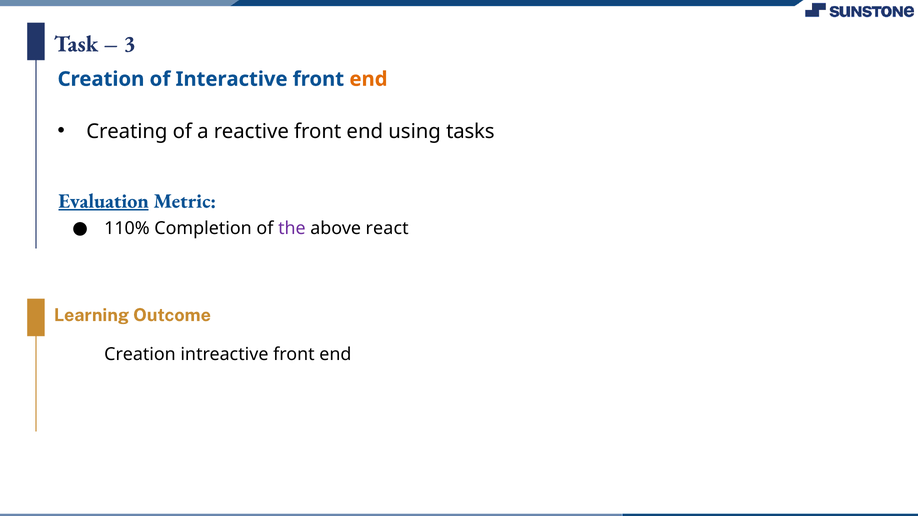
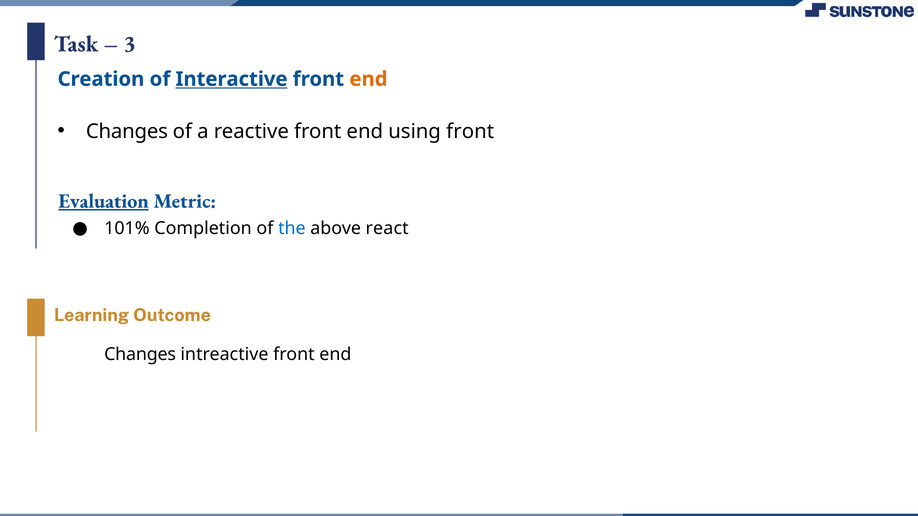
Interactive underline: none -> present (232, 79)
Creating: Creating -> Changes (127, 132)
using tasks: tasks -> front (470, 132)
110%: 110% -> 101% (127, 228)
the colour: purple -> blue (292, 228)
Creation: Creation -> Changes (140, 355)
